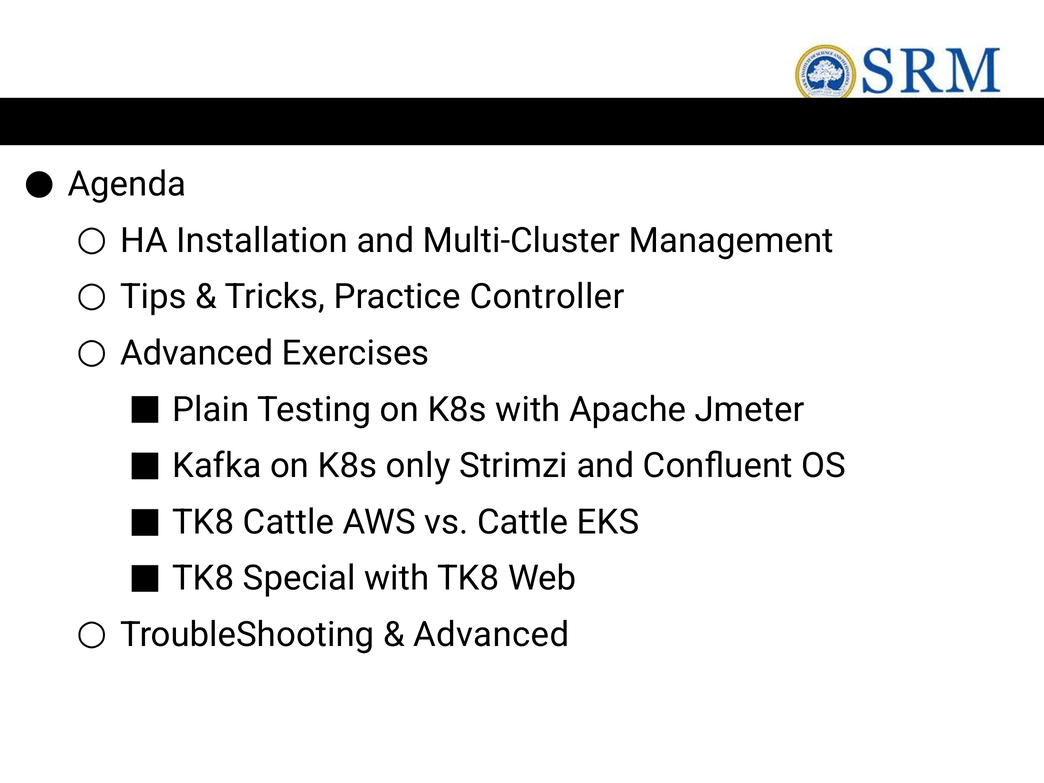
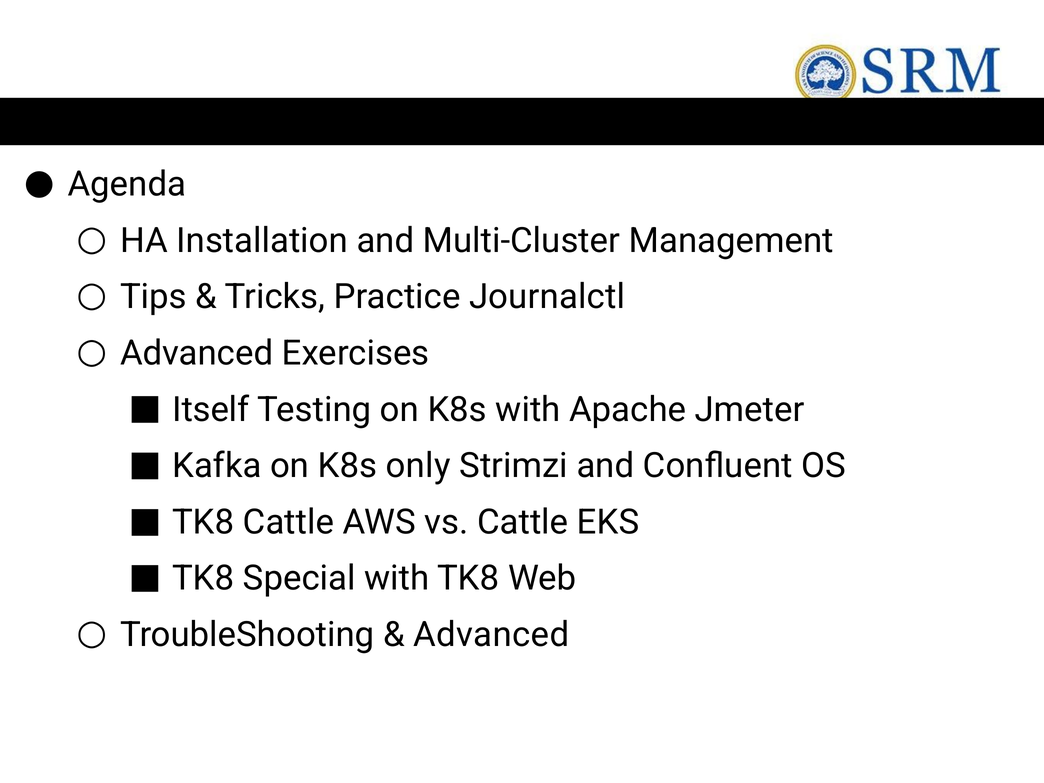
Controller: Controller -> Journalctl (547, 297)
Plain: Plain -> Itself (211, 410)
